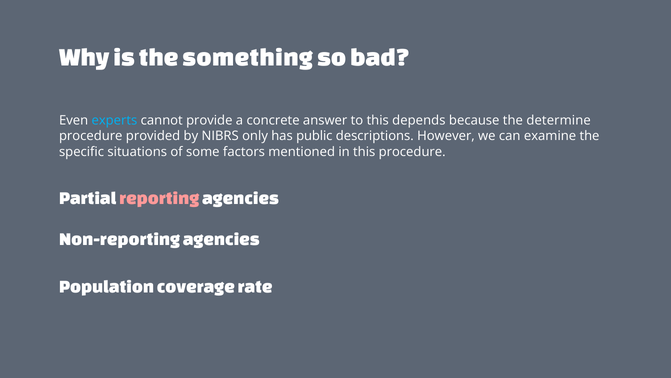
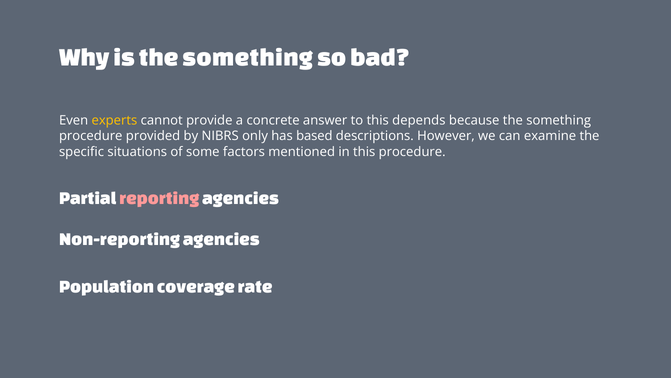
experts colour: light blue -> yellow (114, 120)
because the determine: determine -> something (559, 120)
public: public -> based (314, 136)
